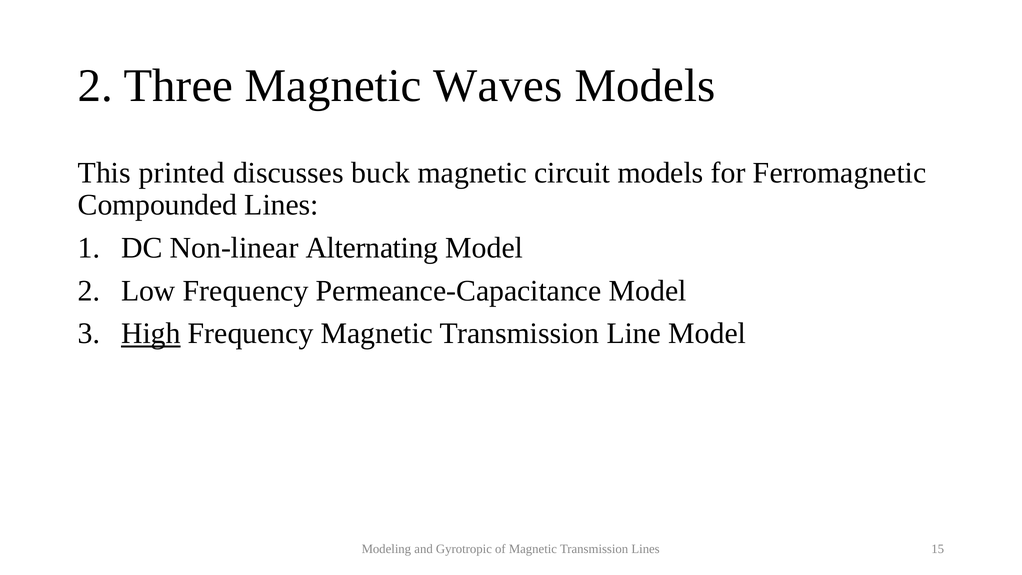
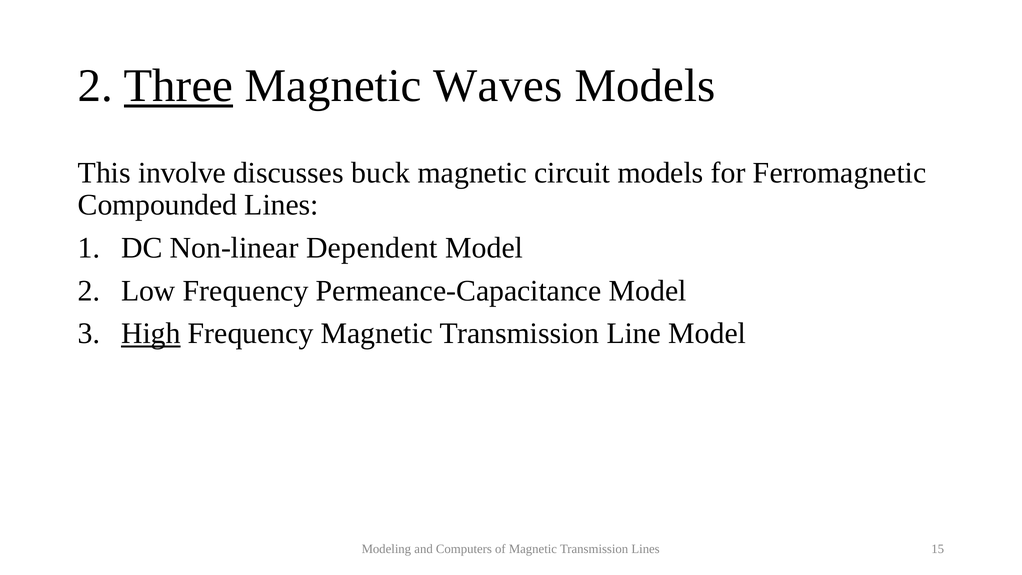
Three underline: none -> present (178, 86)
printed: printed -> involve (182, 173)
Alternating: Alternating -> Dependent (372, 248)
Gyrotropic: Gyrotropic -> Computers (464, 549)
